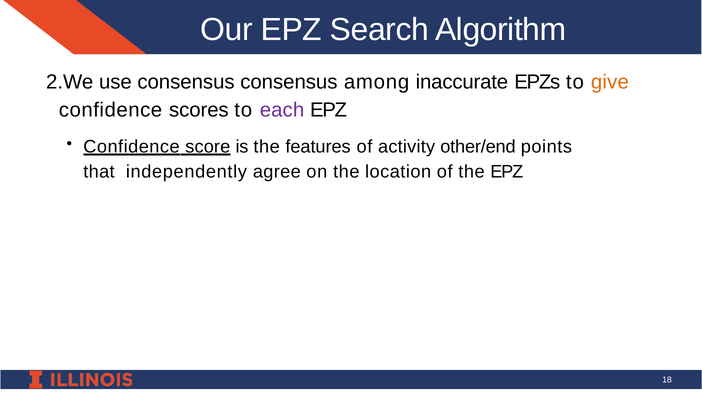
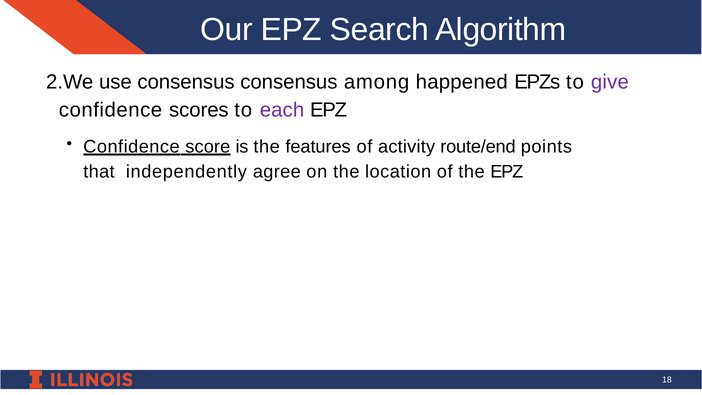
inaccurate: inaccurate -> happened (462, 82)
give colour: orange -> purple (610, 82)
other/end: other/end -> route/end (478, 147)
